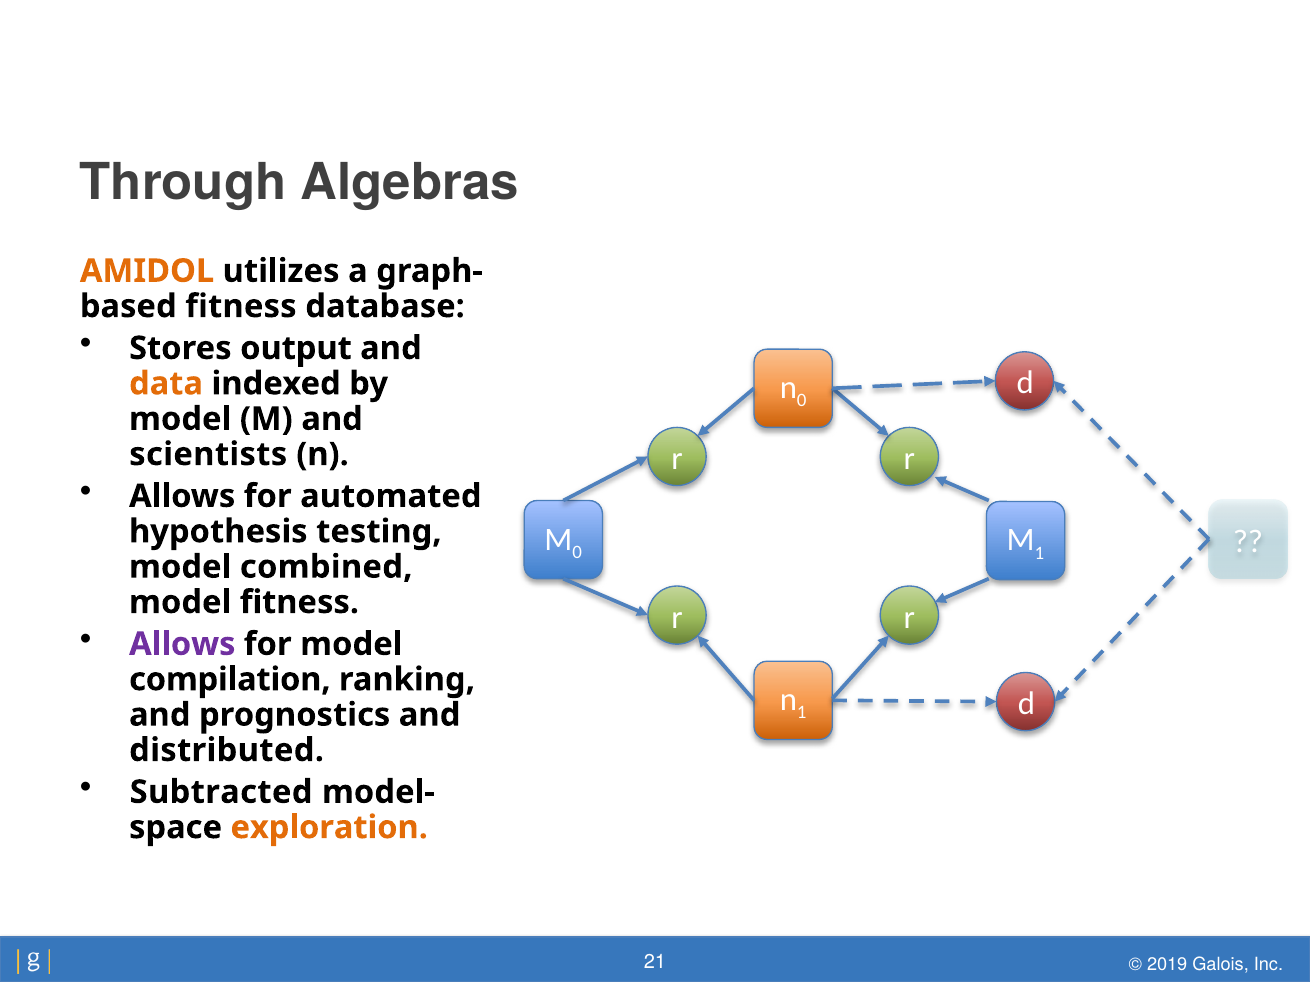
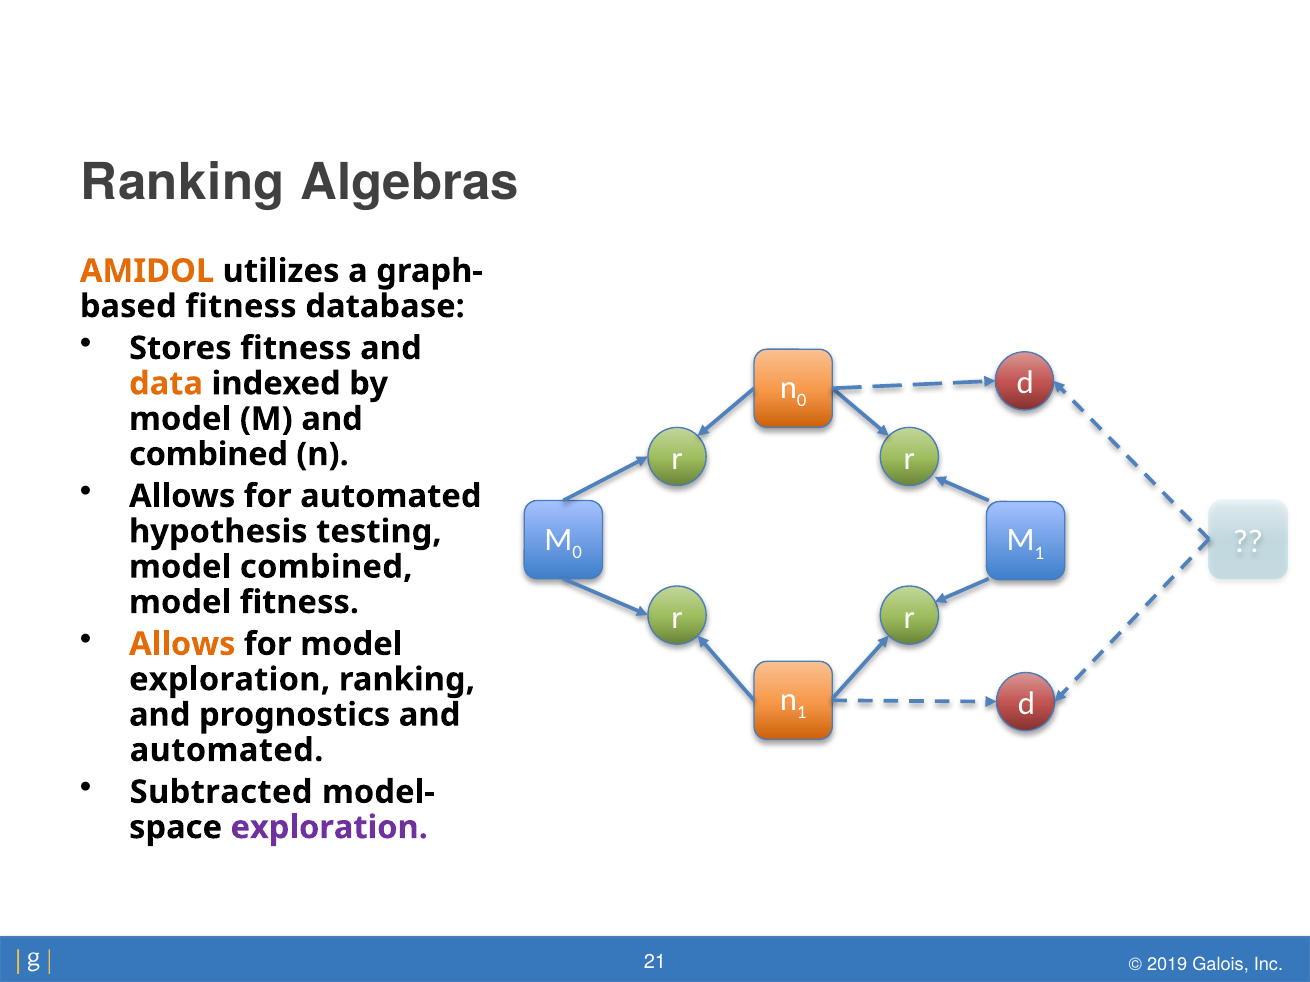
Through: Through -> Ranking (183, 183)
Stores output: output -> fitness (296, 348)
scientists: scientists -> combined (209, 455)
Allows colour: purple -> orange (182, 644)
compilation: compilation -> exploration (230, 680)
distributed: distributed -> automated (227, 751)
exploration colour: orange -> purple (329, 828)
